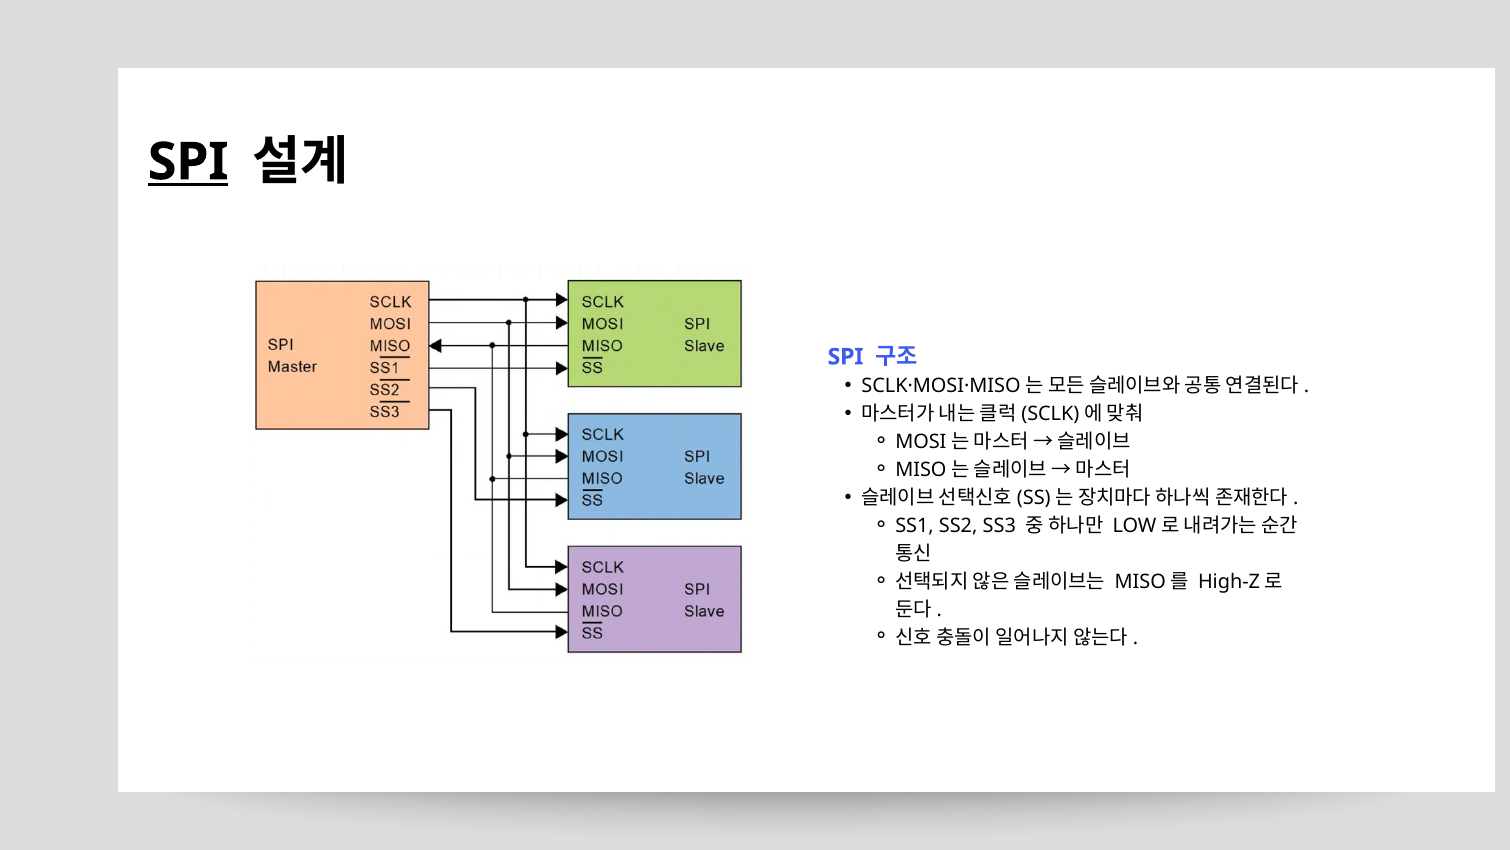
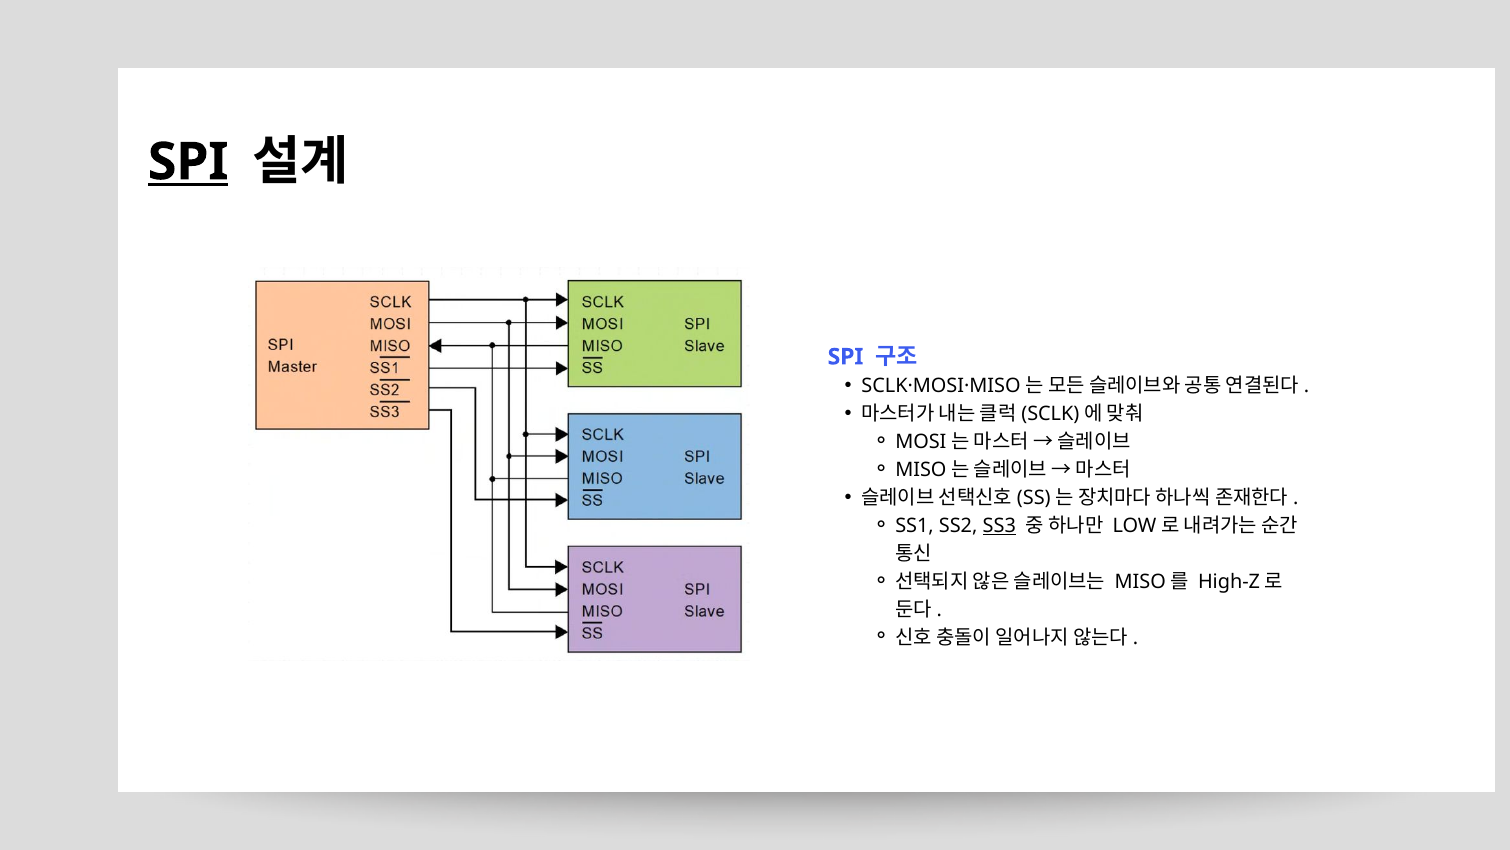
SS3 underline: none -> present (999, 526)
